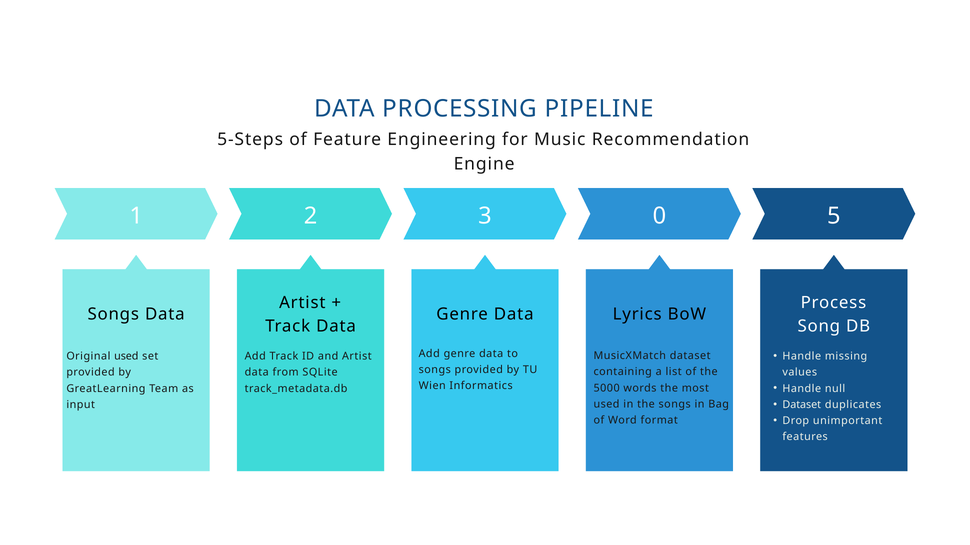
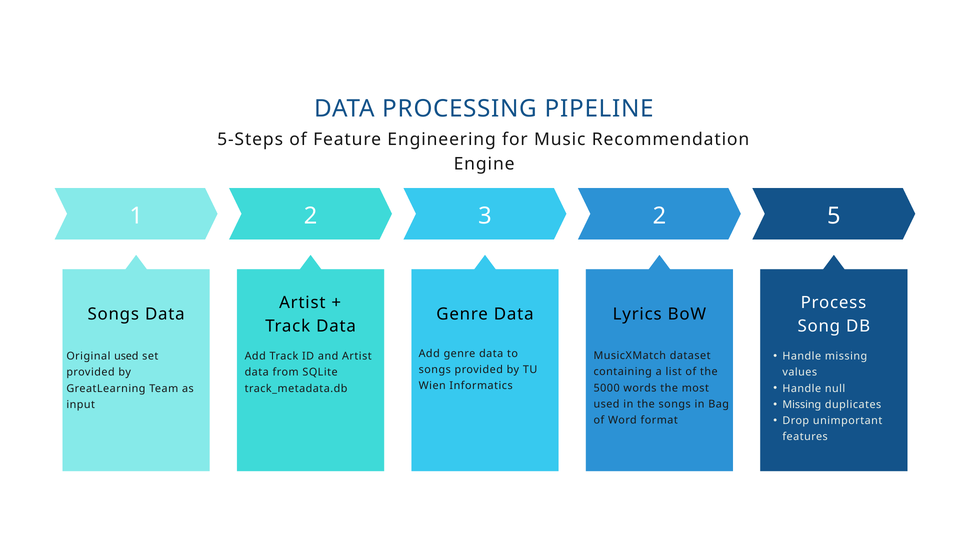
2 0: 0 -> 2 (659, 216)
Dataset: Dataset -> Missing (802, 405)
